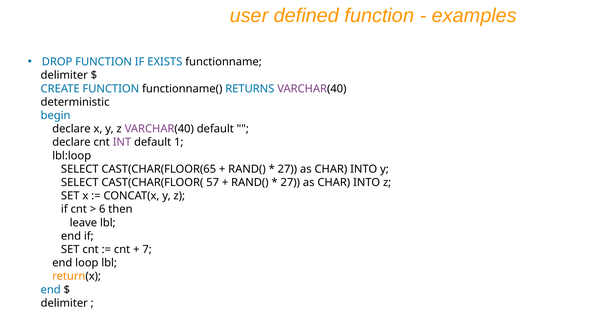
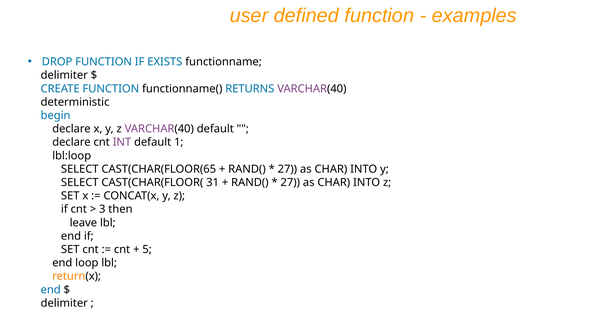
57: 57 -> 31 (213, 183)
6: 6 -> 3 (102, 209)
7: 7 -> 5 (147, 250)
